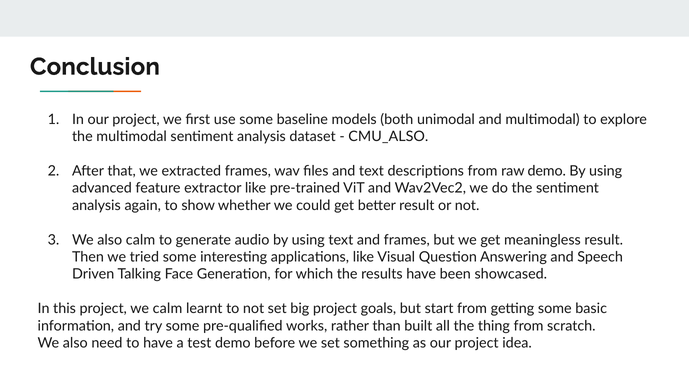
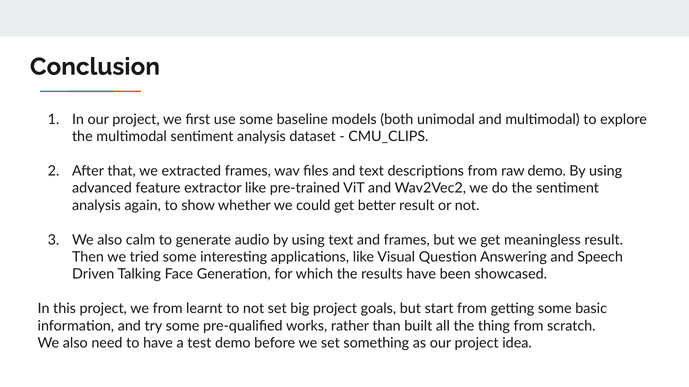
CMU_ALSO: CMU_ALSO -> CMU_CLIPS (388, 137)
we calm: calm -> from (168, 309)
